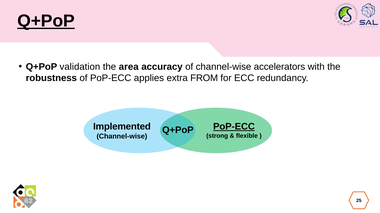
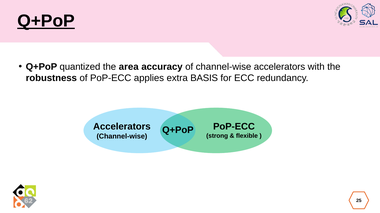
validation: validation -> quantized (80, 67)
FROM: FROM -> BASIS (204, 78)
Implemented: Implemented -> Accelerators (122, 127)
PoP-ECC underline: present -> none (234, 127)
